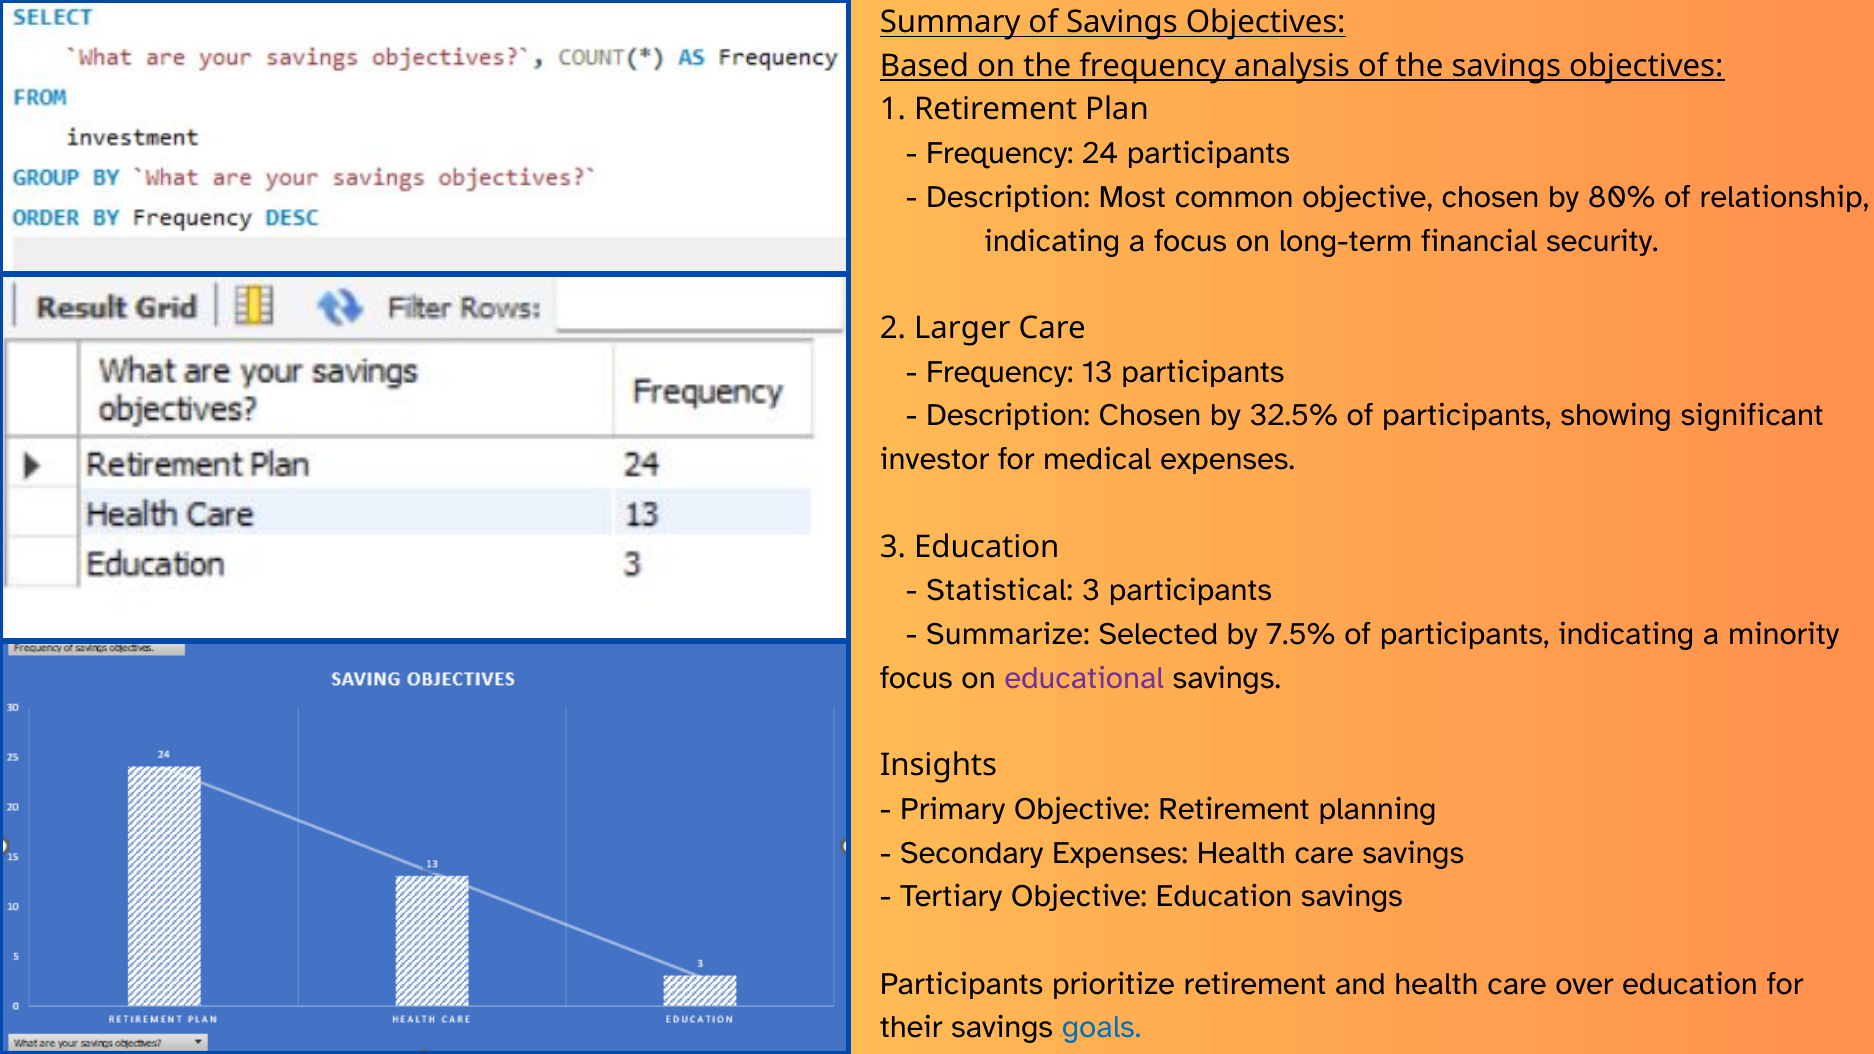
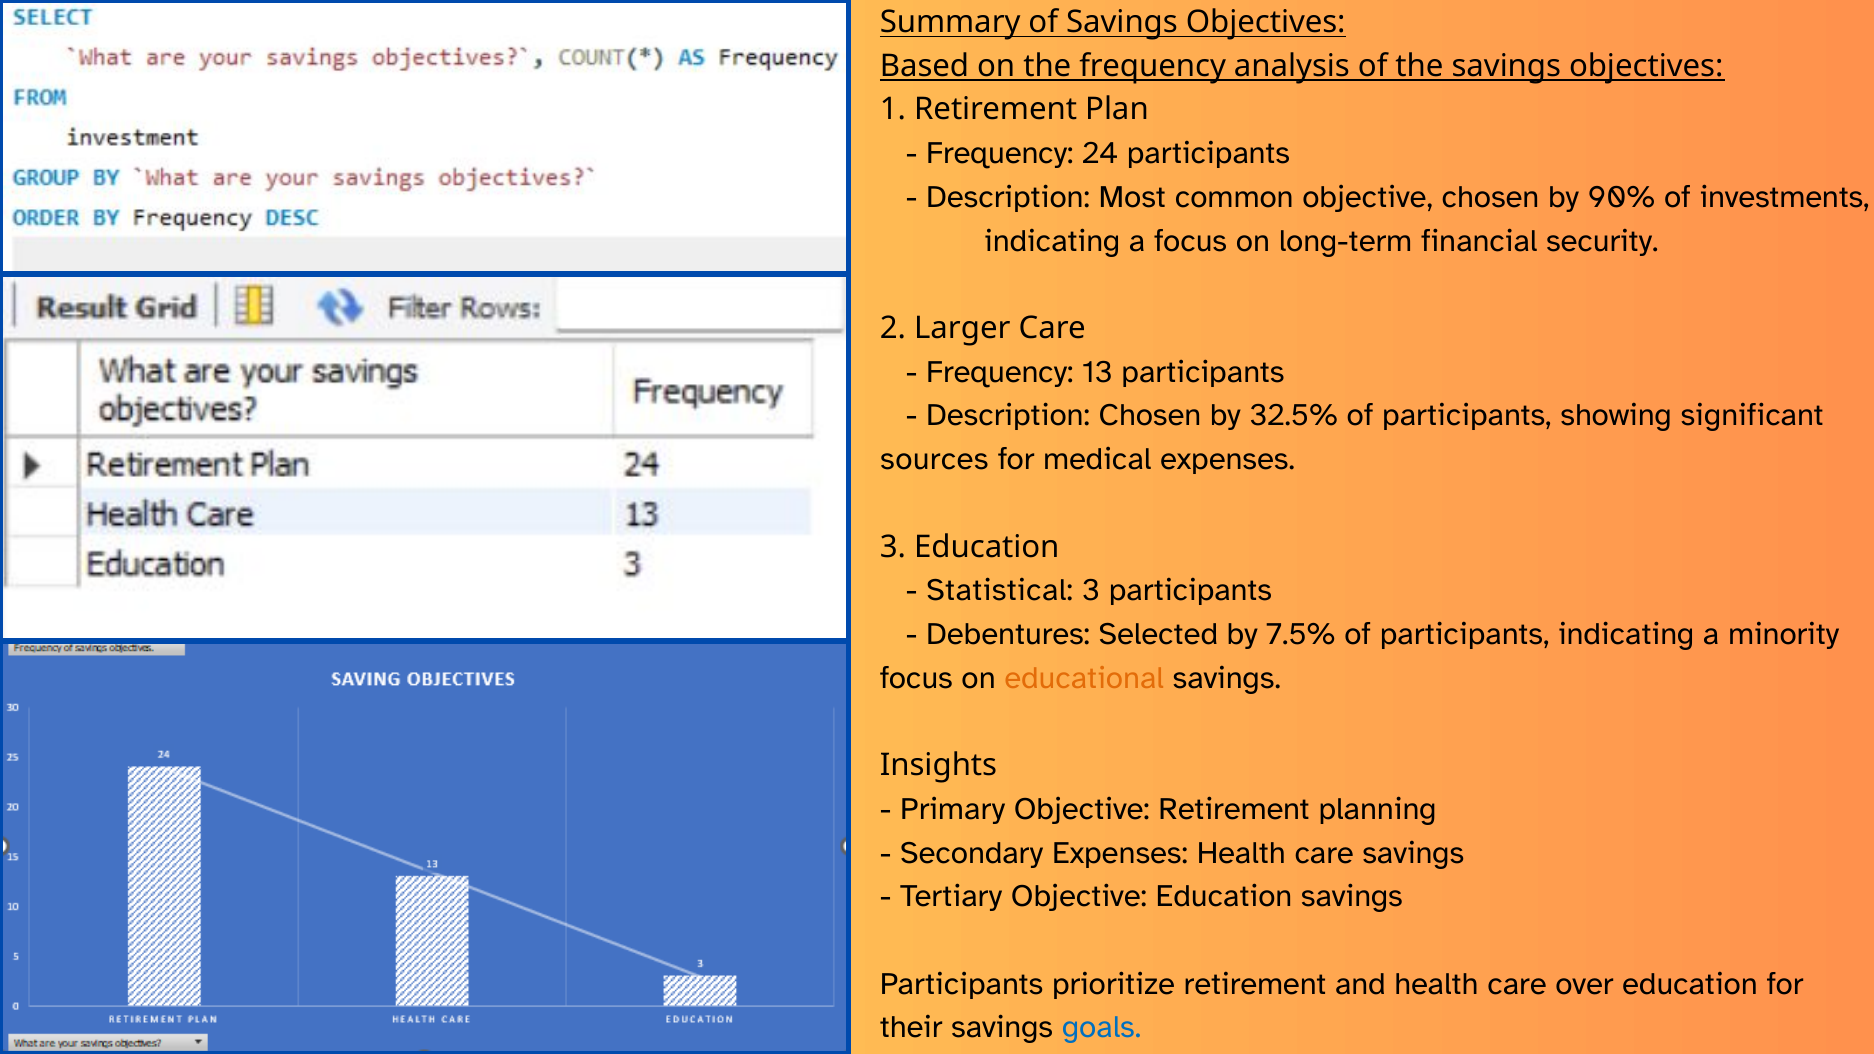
80%: 80% -> 90% (1622, 197)
relationship: relationship -> investments (1785, 197)
investor: investor -> sources (934, 459)
Summarize: Summarize -> Debentures (1008, 634)
educational colour: purple -> orange (1084, 678)
